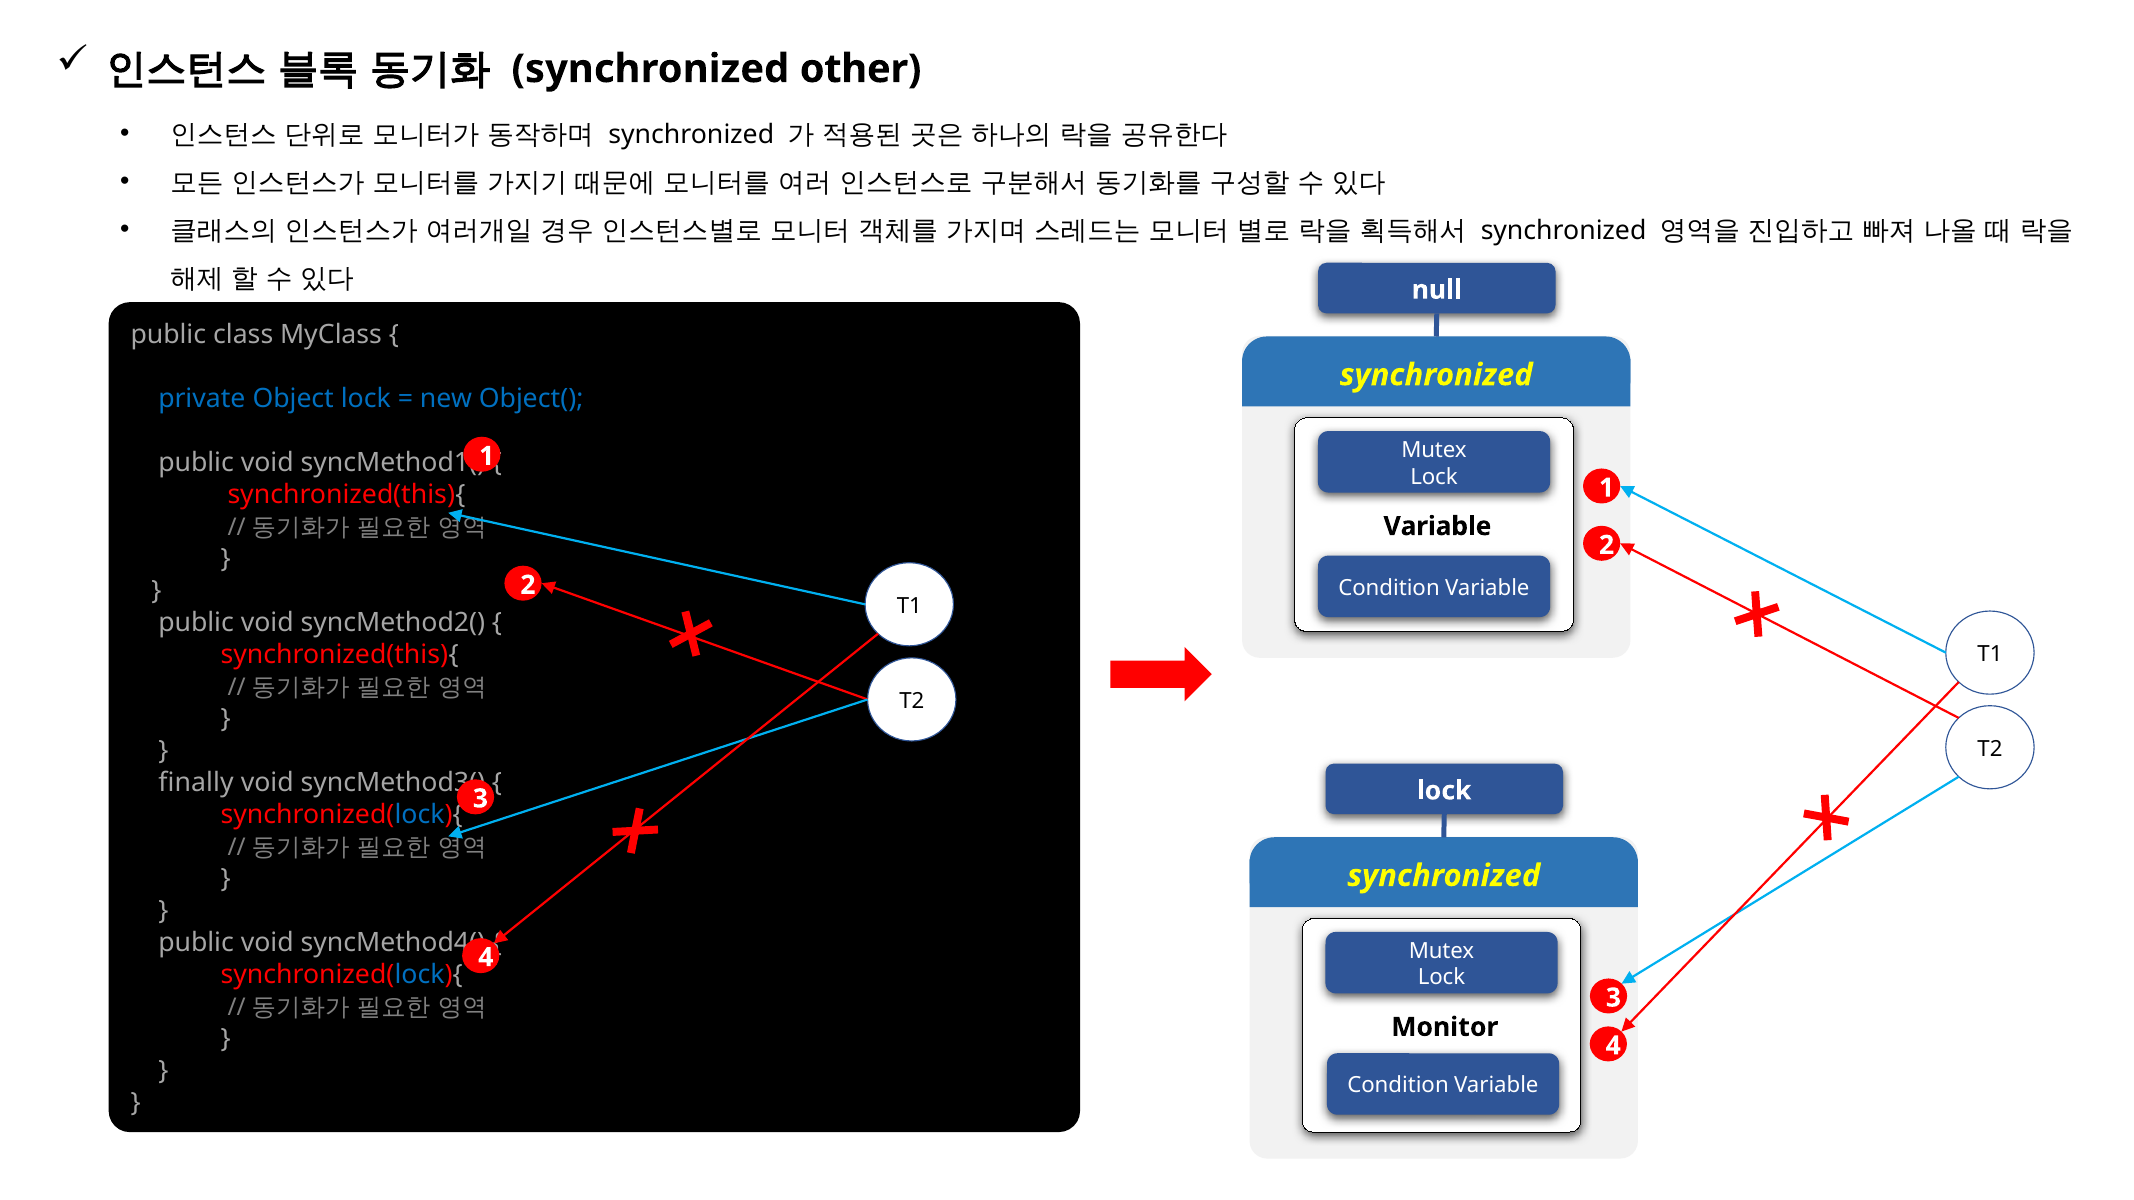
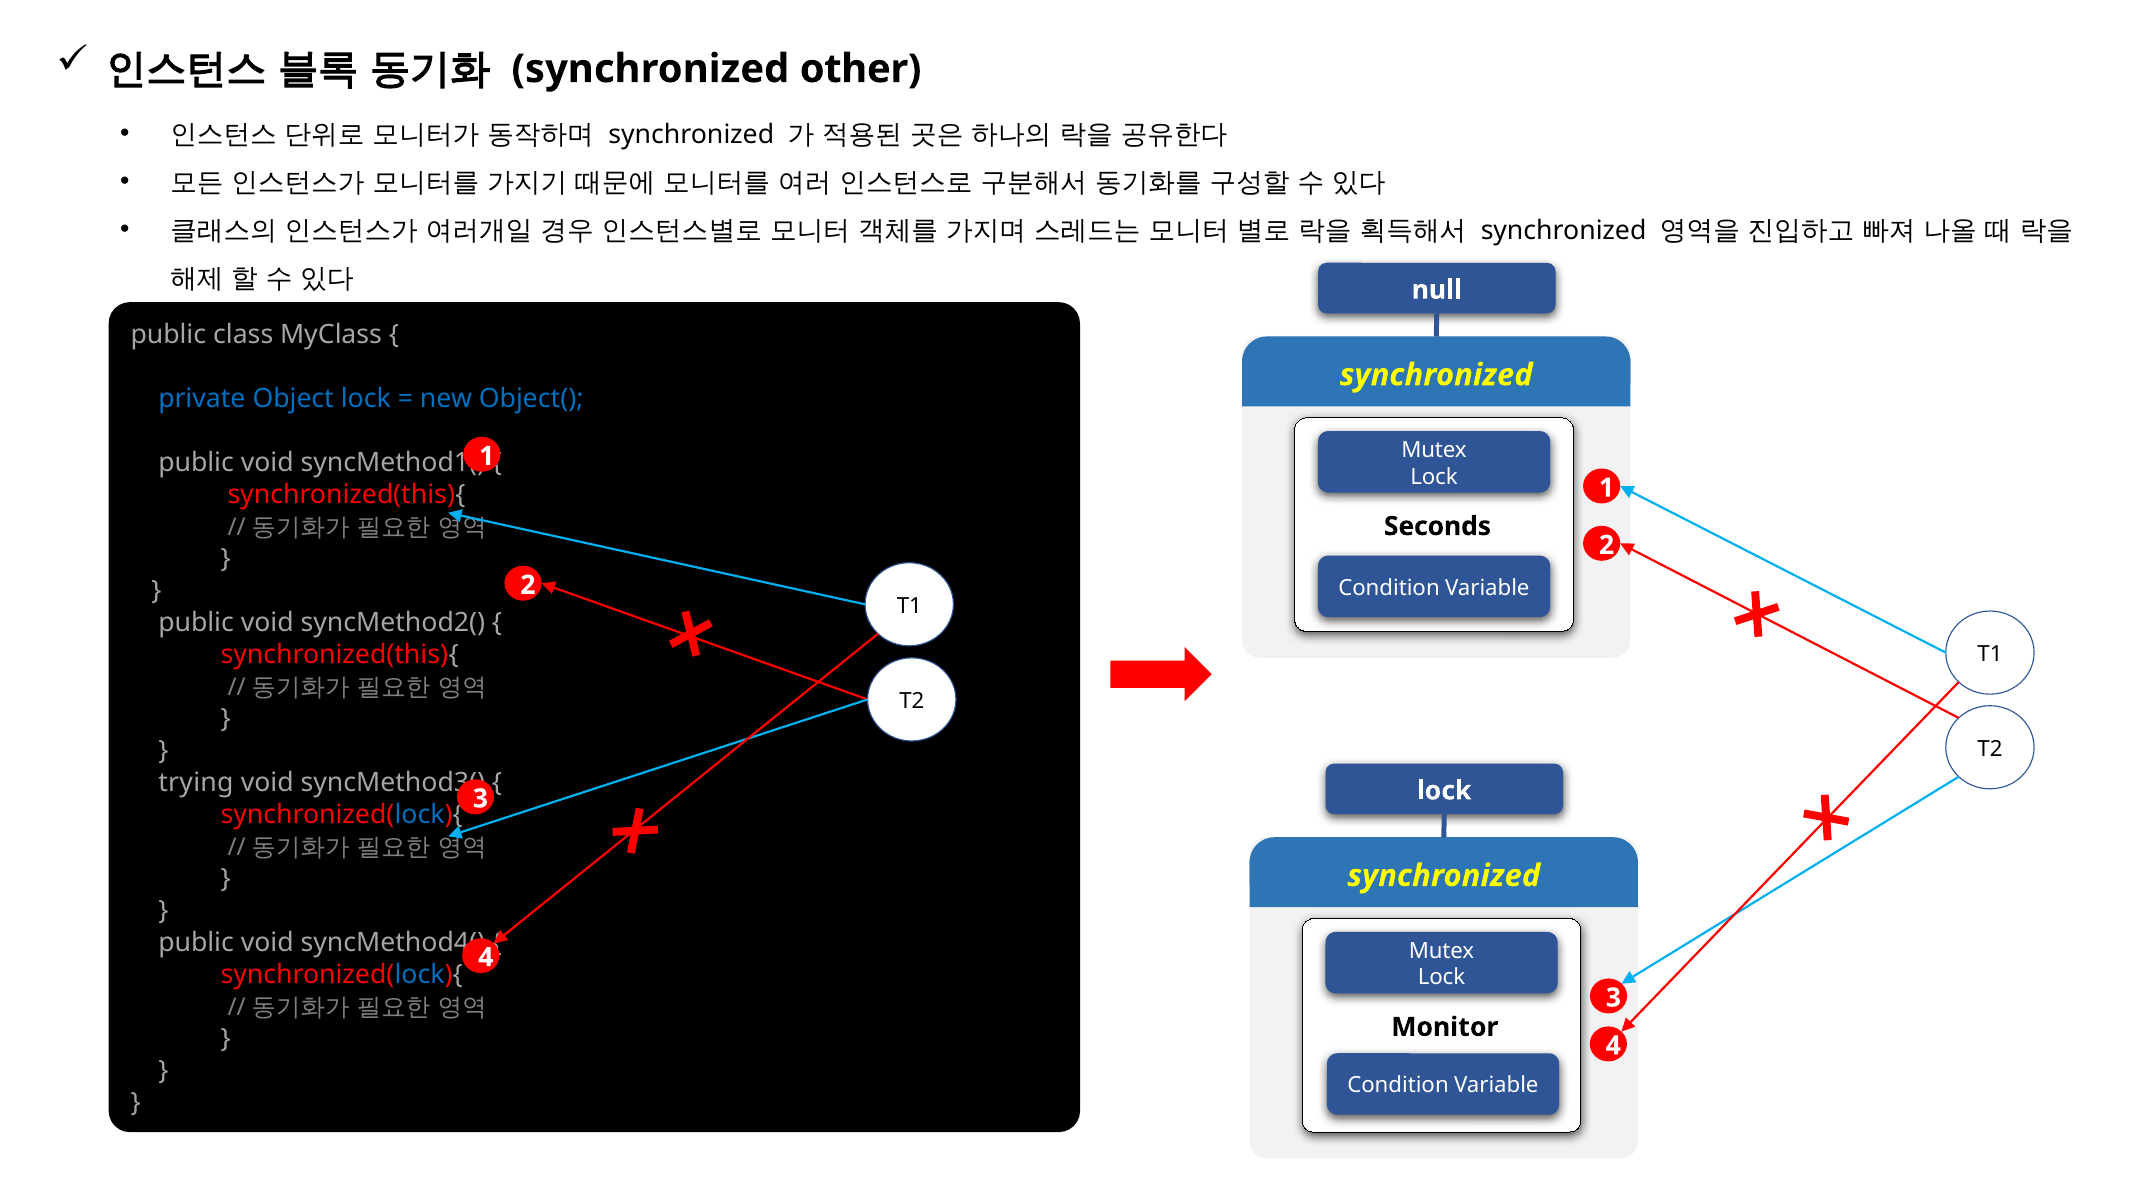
Variable: Variable -> Seconds (1437, 526)
finally: finally -> trying (196, 783)
